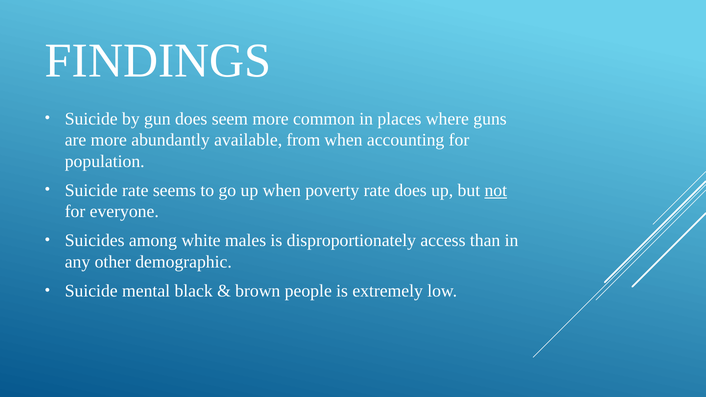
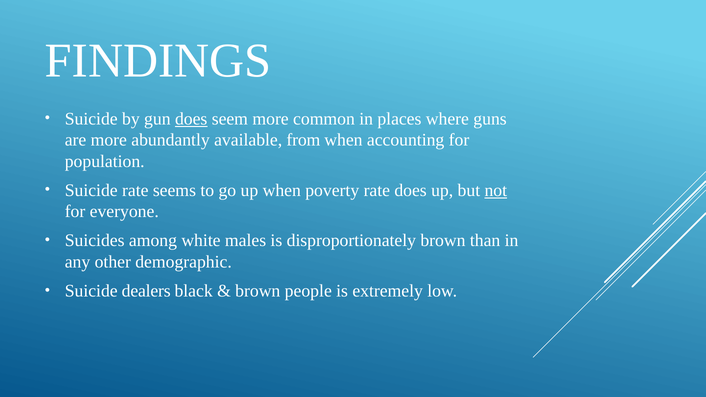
does underline: none -> present (191, 119)
disproportionately access: access -> brown (443, 241)
mental: mental -> dealers (146, 291)
